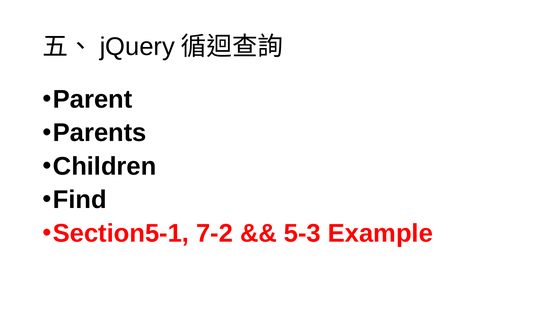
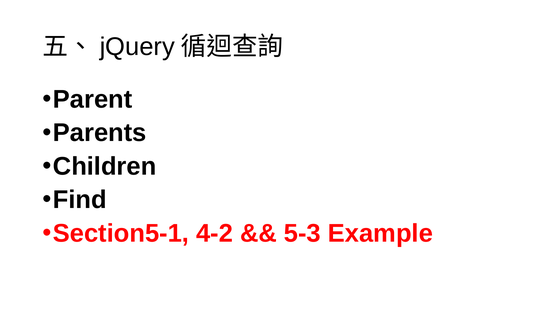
7-2: 7-2 -> 4-2 (214, 233)
